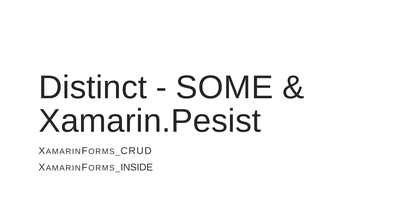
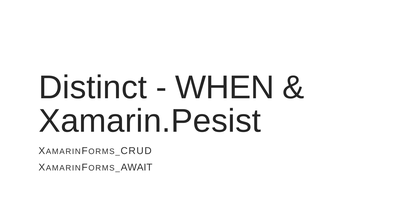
SOME: SOME -> WHEN (225, 87)
INSIDE: INSIDE -> AWAIT (137, 167)
